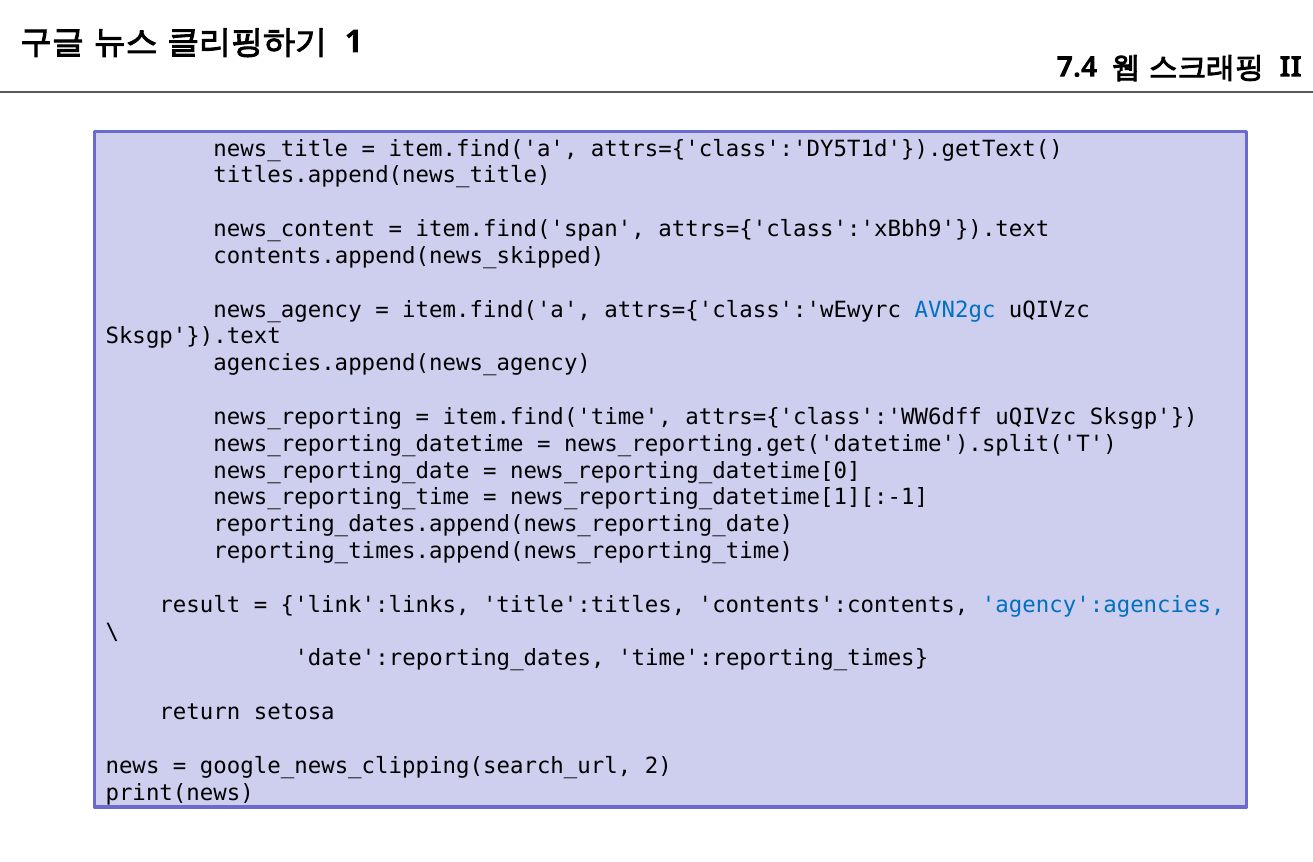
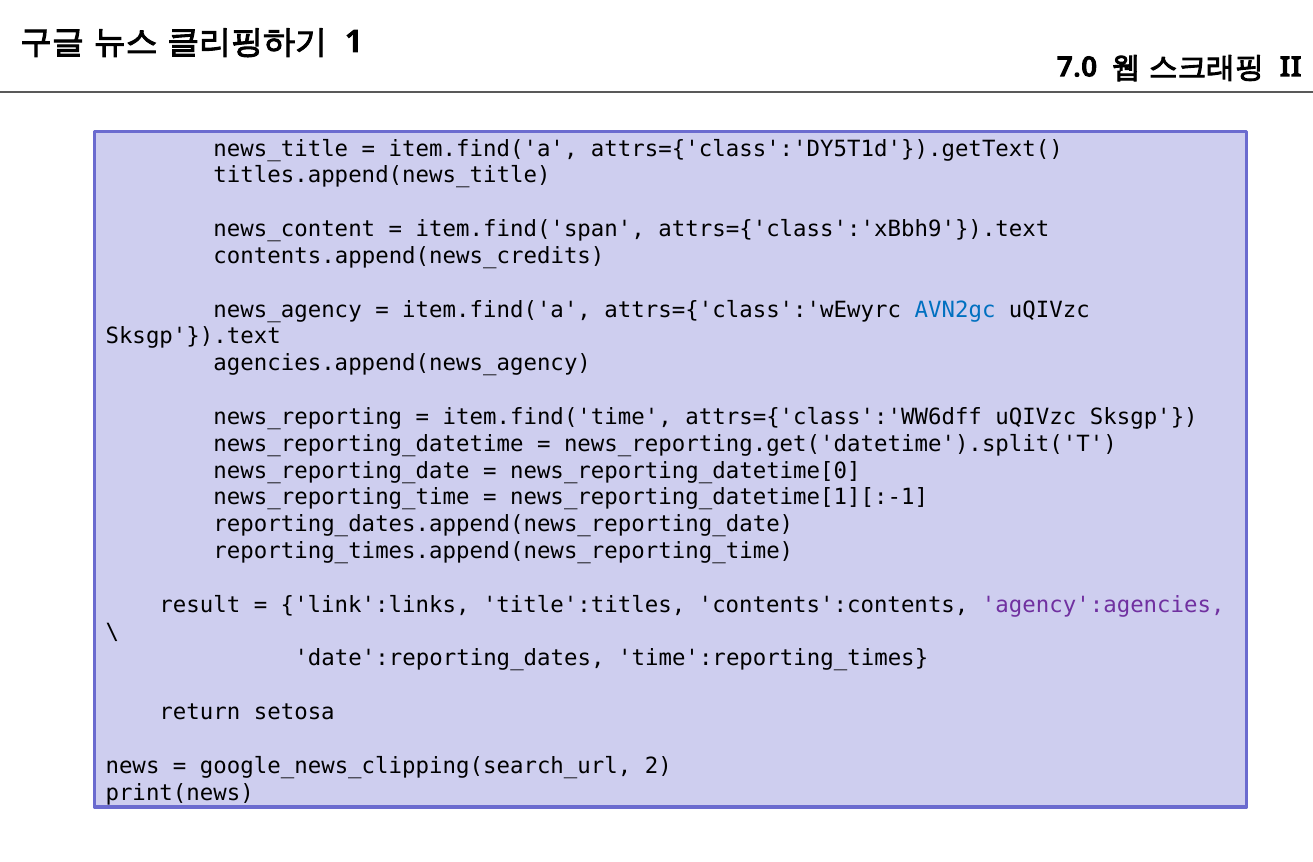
7.4: 7.4 -> 7.0 (1077, 67)
contents.append(news_skipped: contents.append(news_skipped -> contents.append(news_credits (409, 256)
agency':agencies colour: blue -> purple (1103, 605)
